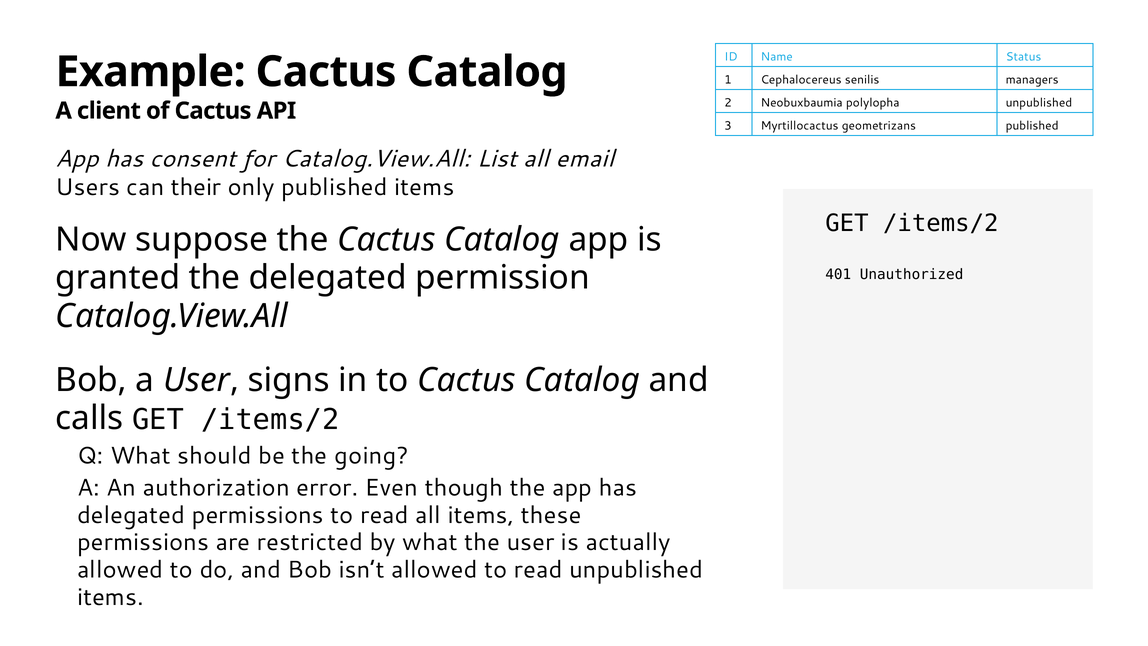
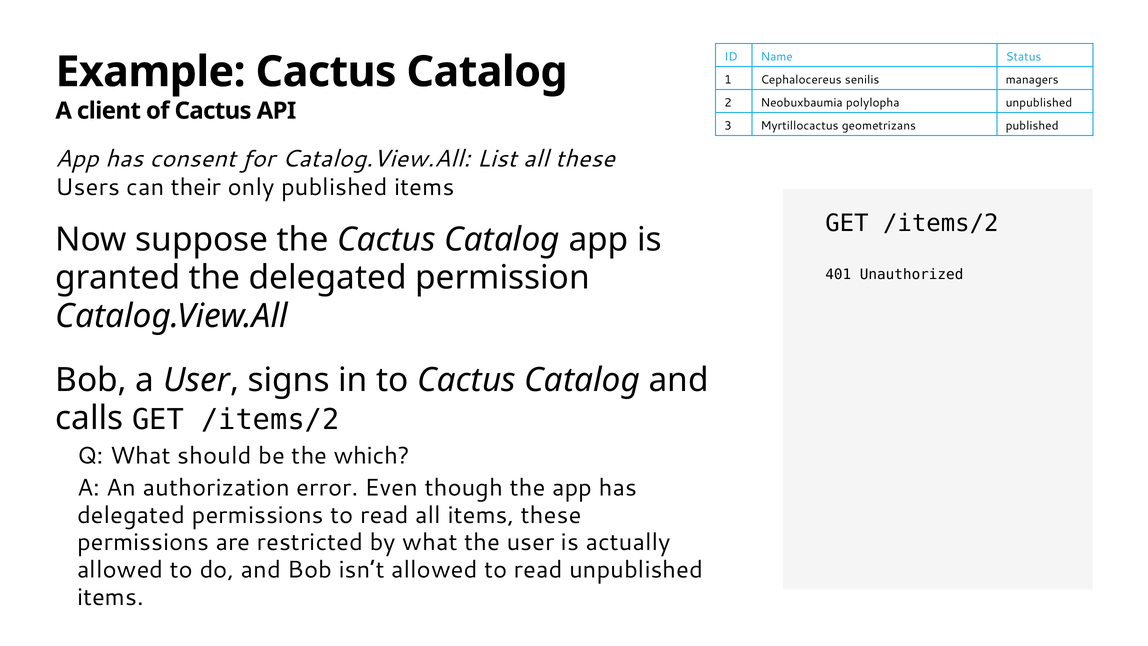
all email: email -> these (585, 159)
going: going -> which (372, 456)
